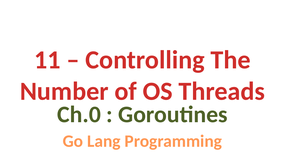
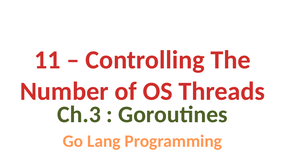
Ch.0: Ch.0 -> Ch.3 (79, 115)
